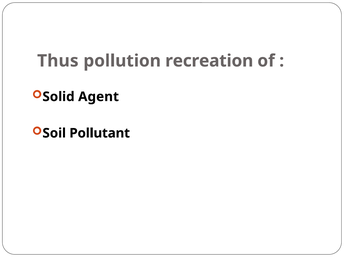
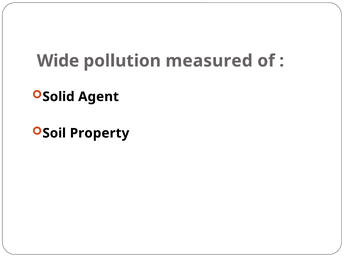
Thus: Thus -> Wide (58, 61)
recreation: recreation -> measured (209, 61)
Pollutant: Pollutant -> Property (100, 133)
